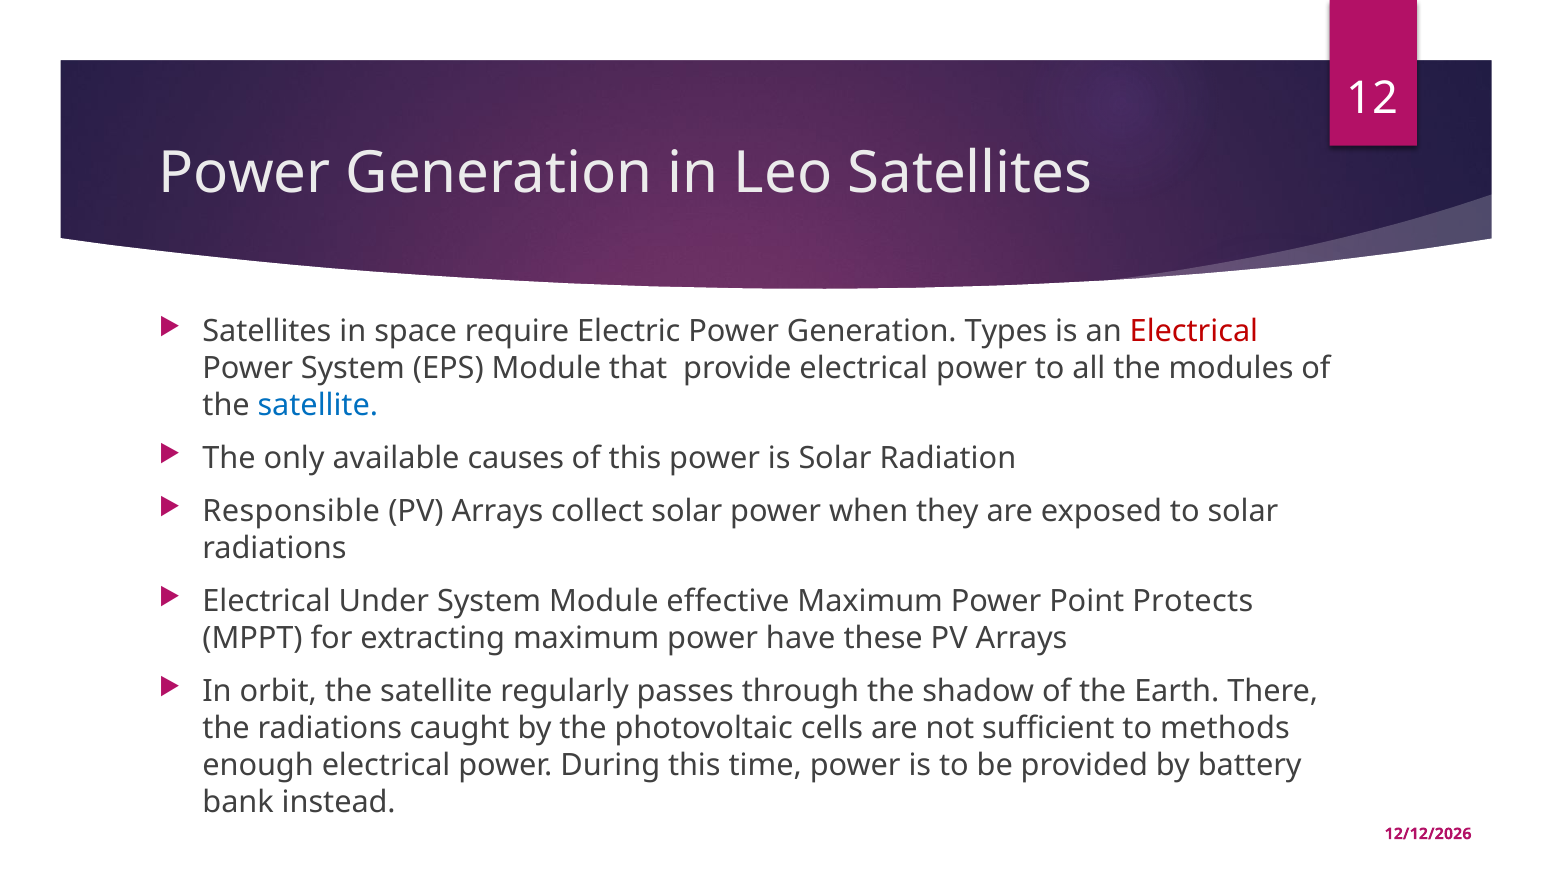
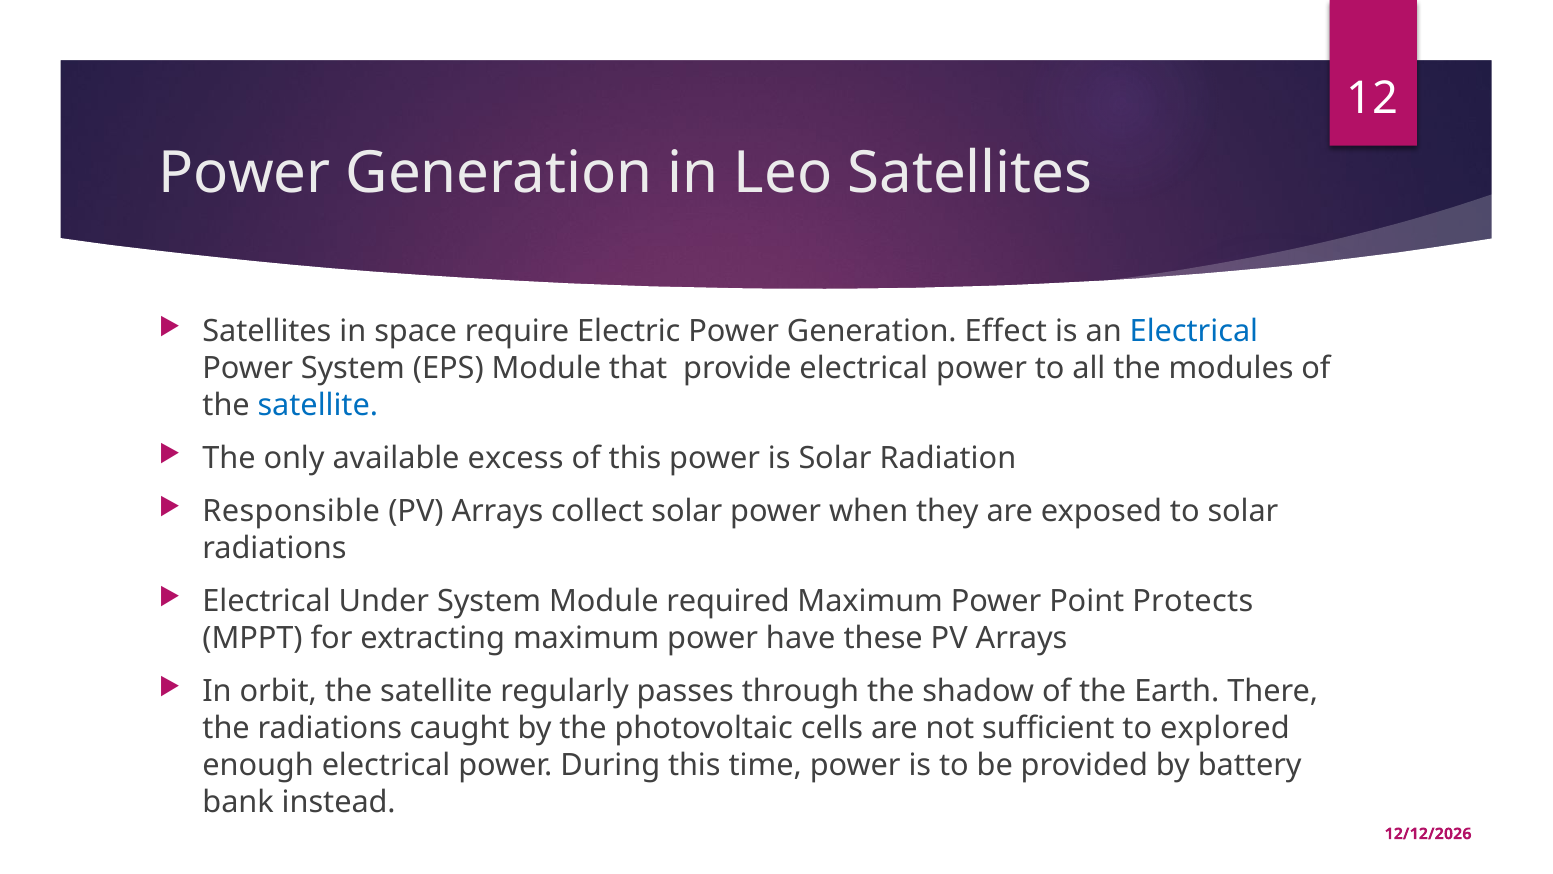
Types: Types -> Effect (1006, 332)
Electrical colour: red -> blue (1194, 332)
causes: causes -> excess (516, 458)
effective: effective -> required (728, 601)
methods: methods -> explored (1225, 728)
